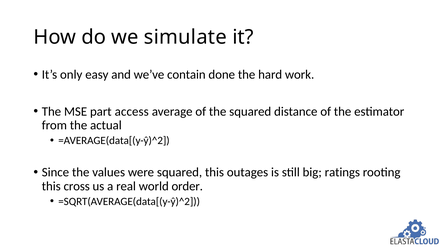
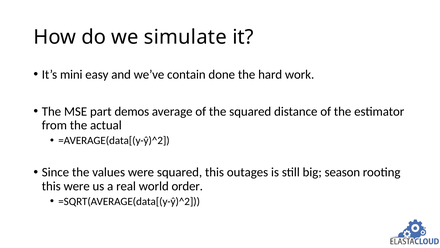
only: only -> mini (71, 74)
access: access -> demos (132, 111)
ratings: ratings -> season (342, 172)
this cross: cross -> were (77, 186)
